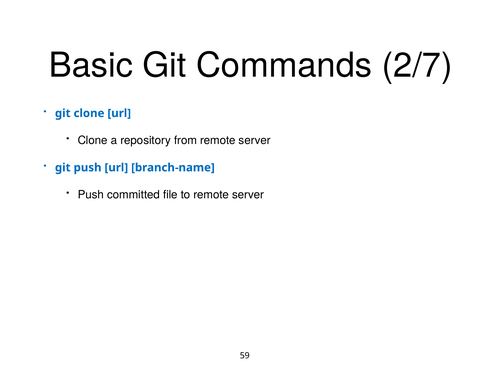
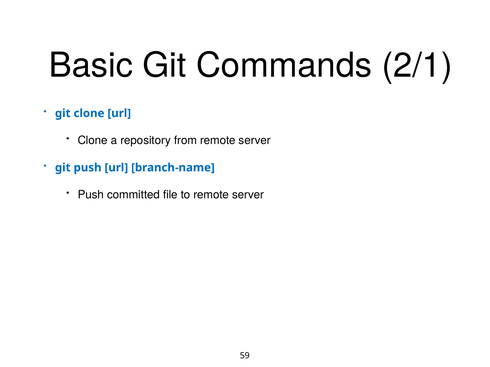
2/7: 2/7 -> 2/1 (417, 66)
